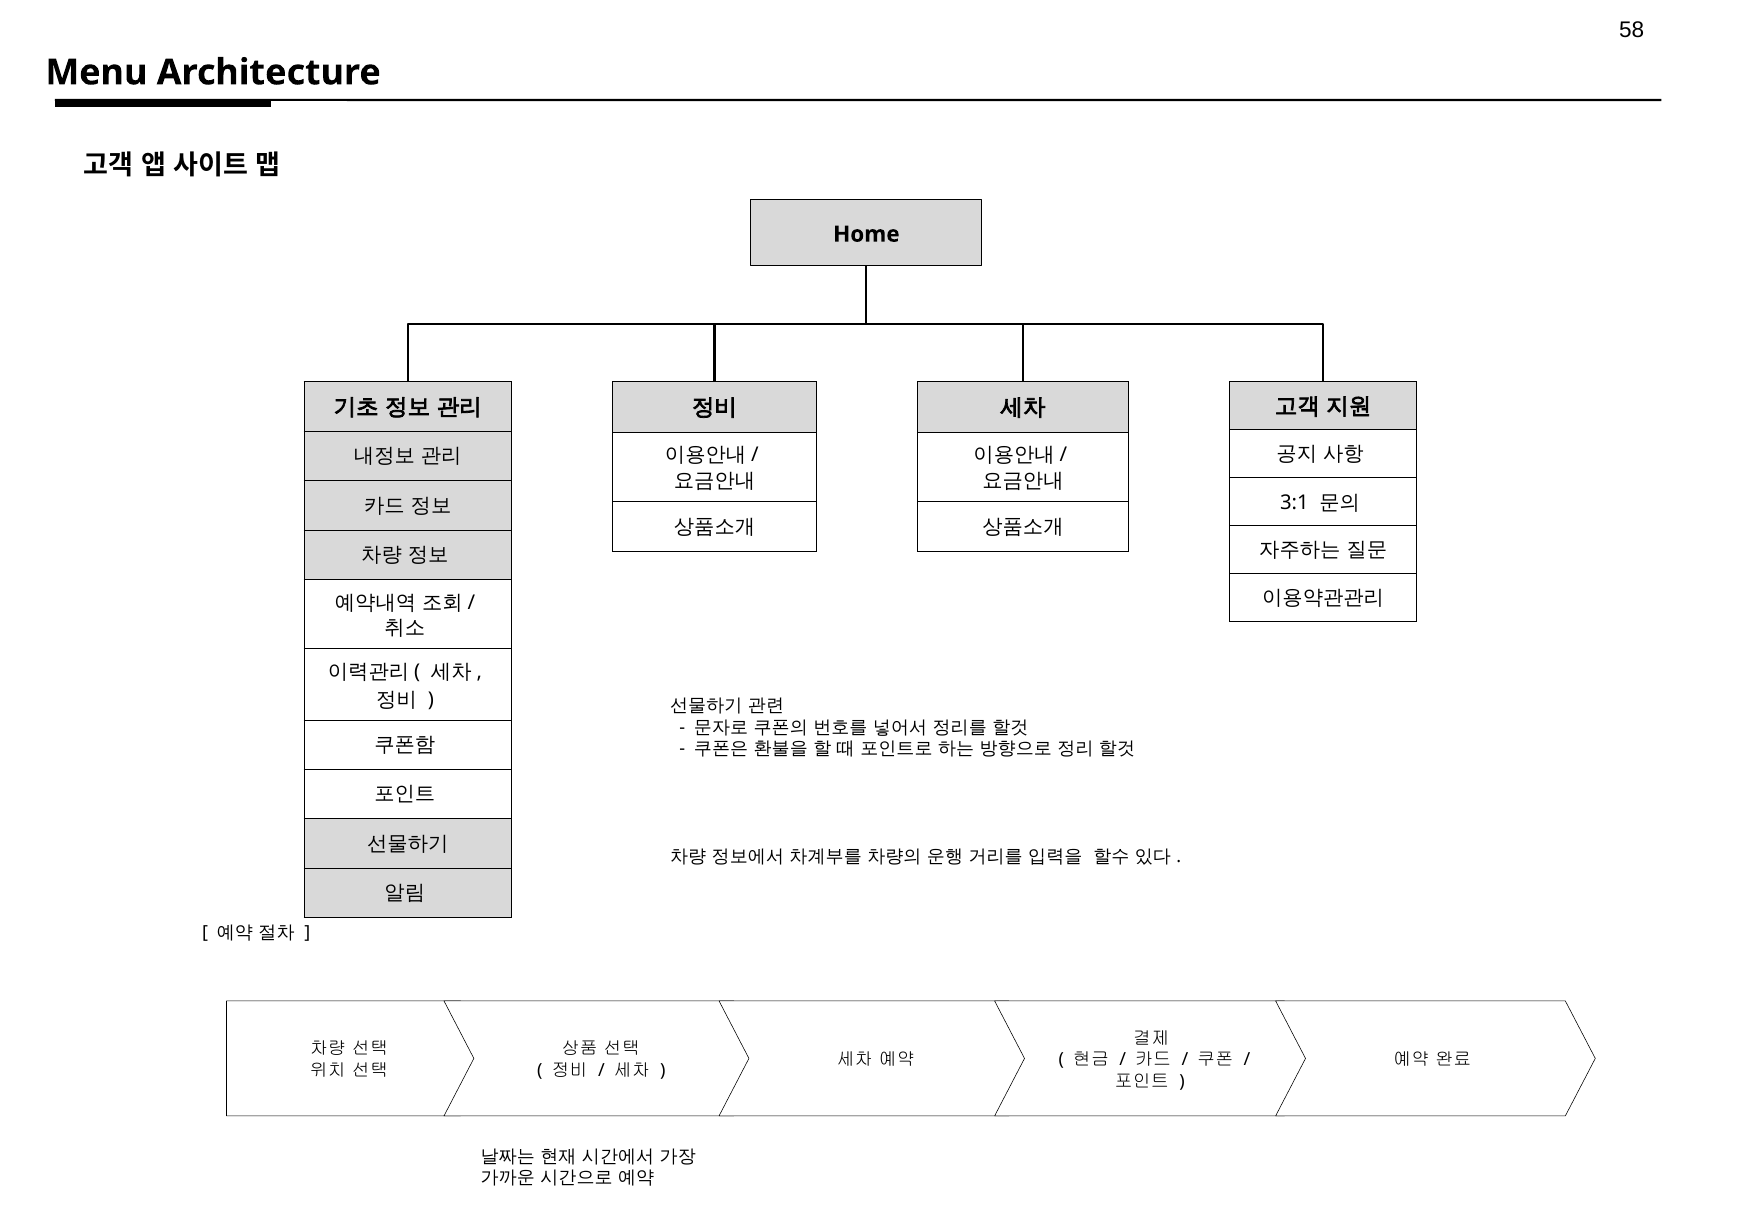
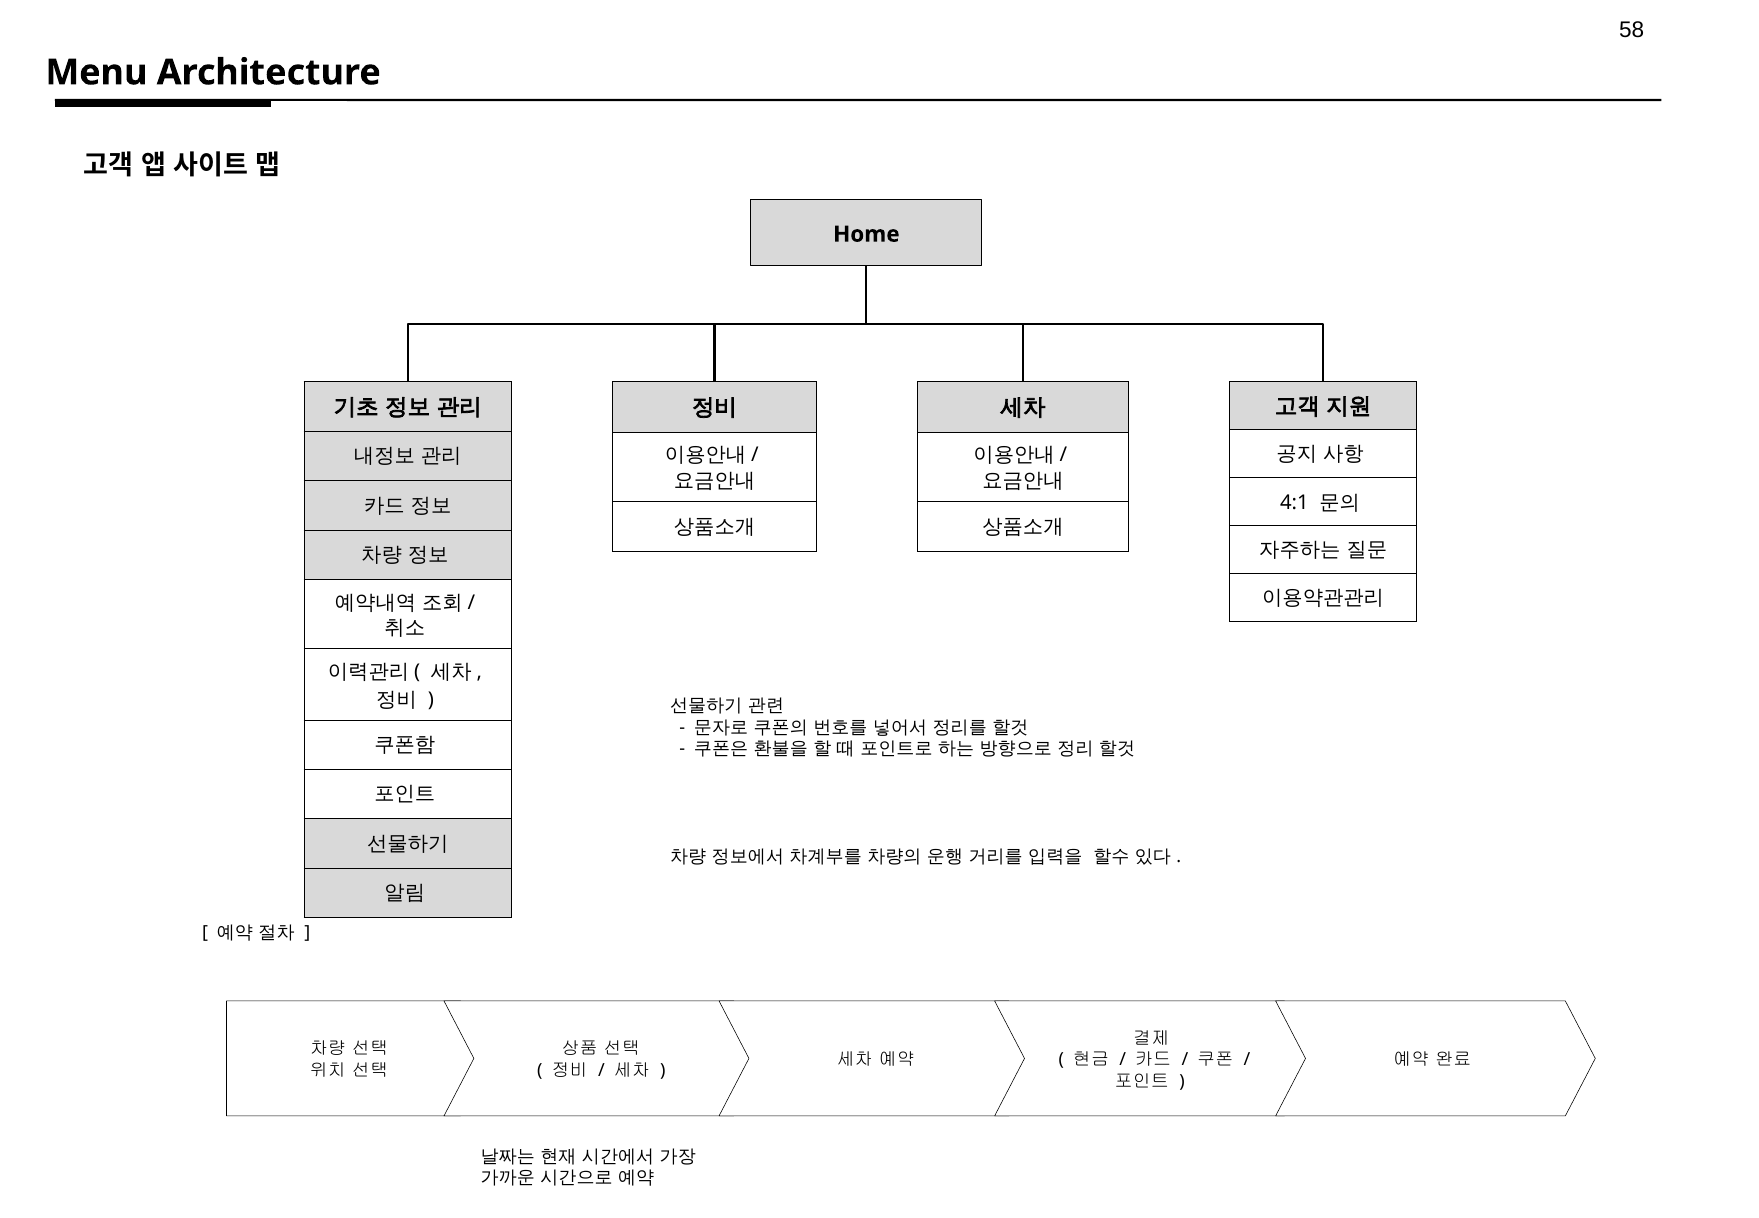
3:1: 3:1 -> 4:1 (1294, 503)
